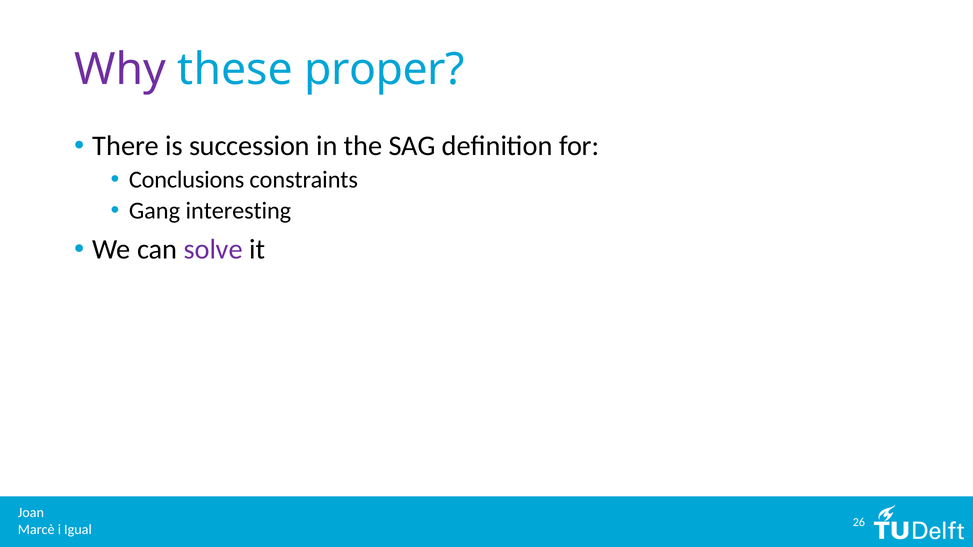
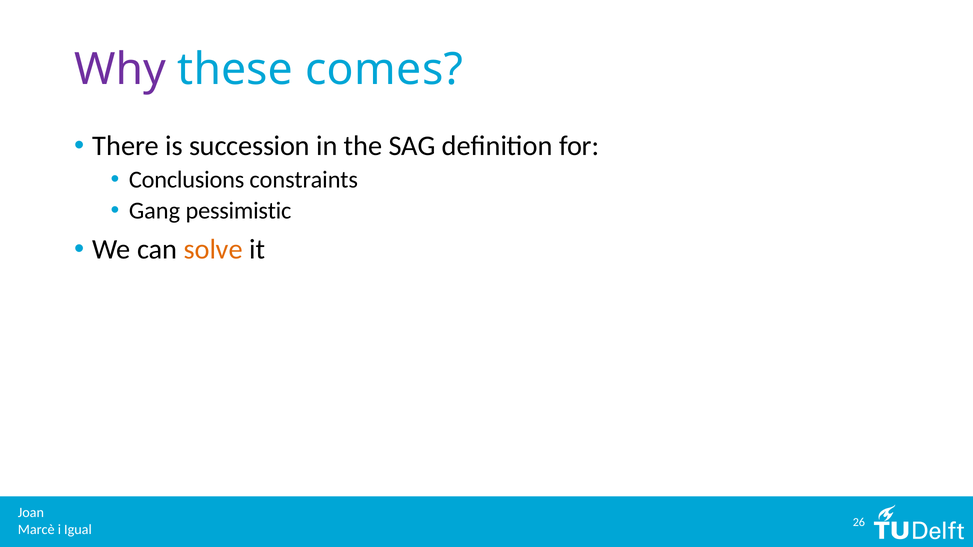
proper: proper -> comes (384, 69)
interesting: interesting -> pessimistic (238, 211)
solve colour: purple -> orange (213, 250)
